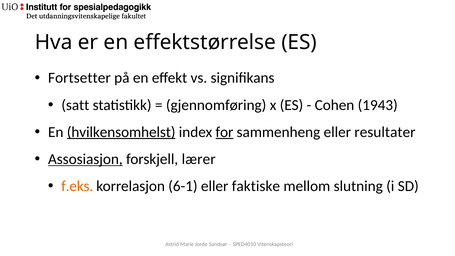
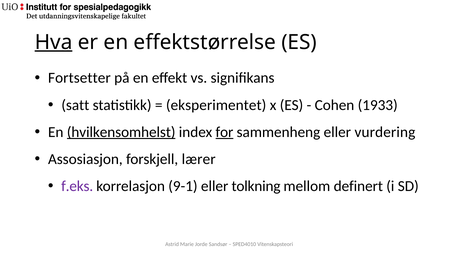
Hva underline: none -> present (54, 42)
gjennomføring: gjennomføring -> eksperimentet (216, 105)
1943: 1943 -> 1933 (378, 105)
resultater: resultater -> vurdering (385, 132)
Assosiasjon underline: present -> none (85, 159)
f.eks colour: orange -> purple (77, 186)
6-1: 6-1 -> 9-1 (183, 186)
faktiske: faktiske -> tolkning (256, 186)
slutning: slutning -> definert (358, 186)
